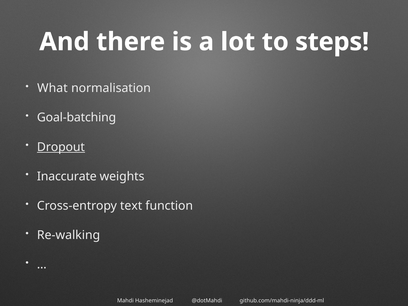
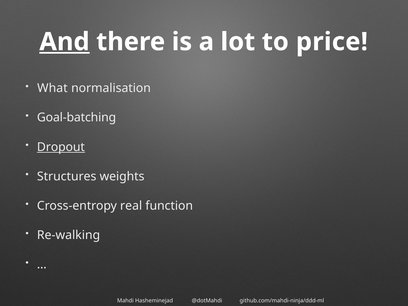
And underline: none -> present (64, 42)
steps: steps -> price (332, 42)
Inaccurate: Inaccurate -> Structures (67, 176)
text: text -> real (131, 206)
